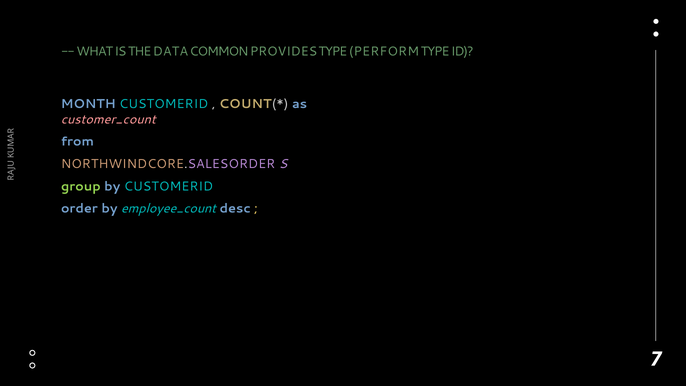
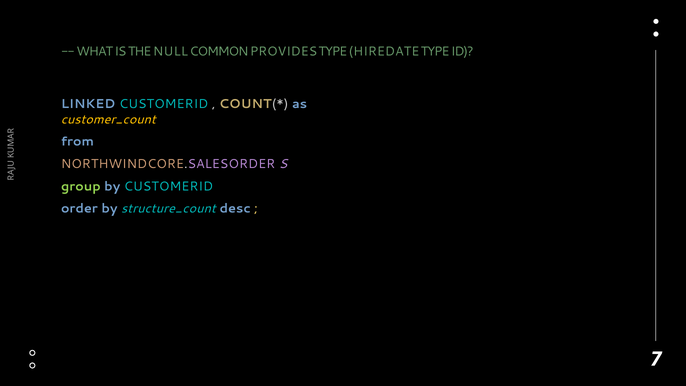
DATA: DATA -> NULL (170, 52)
PERFORM: PERFORM -> HIREDATE (384, 52)
MONTH: MONTH -> LINKED (88, 104)
customer_count colour: pink -> yellow (108, 119)
employee_count: employee_count -> structure_count (168, 209)
